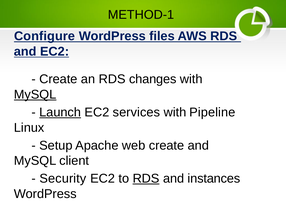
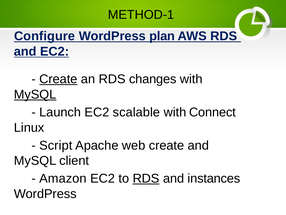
files: files -> plan (162, 36)
Create underline: none -> present (58, 79)
Launch underline: present -> none (60, 112)
services: services -> scalable (136, 112)
Pipeline: Pipeline -> Connect (212, 112)
Setup: Setup -> Script (56, 145)
Security: Security -> Amazon (63, 178)
